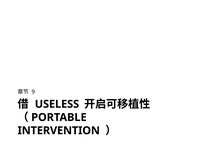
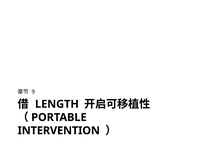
USELESS: USELESS -> LENGTH (57, 104)
